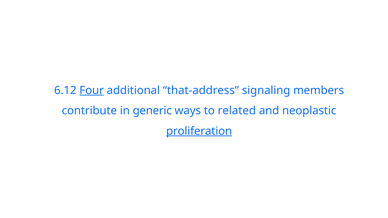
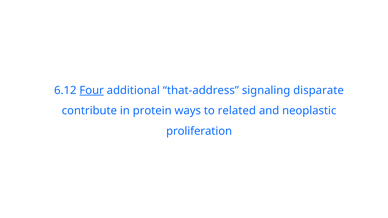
members: members -> disparate (319, 90)
generic: generic -> protein (152, 111)
proliferation underline: present -> none (199, 131)
